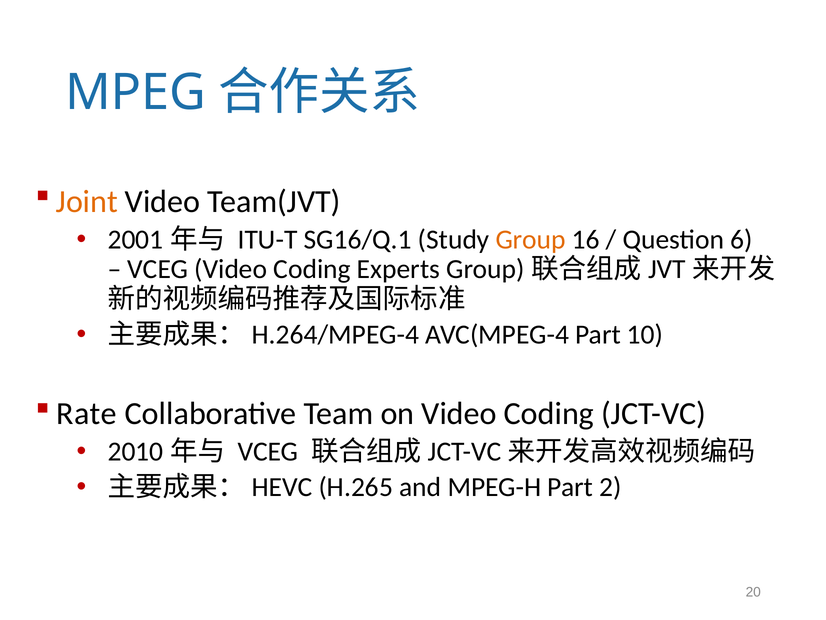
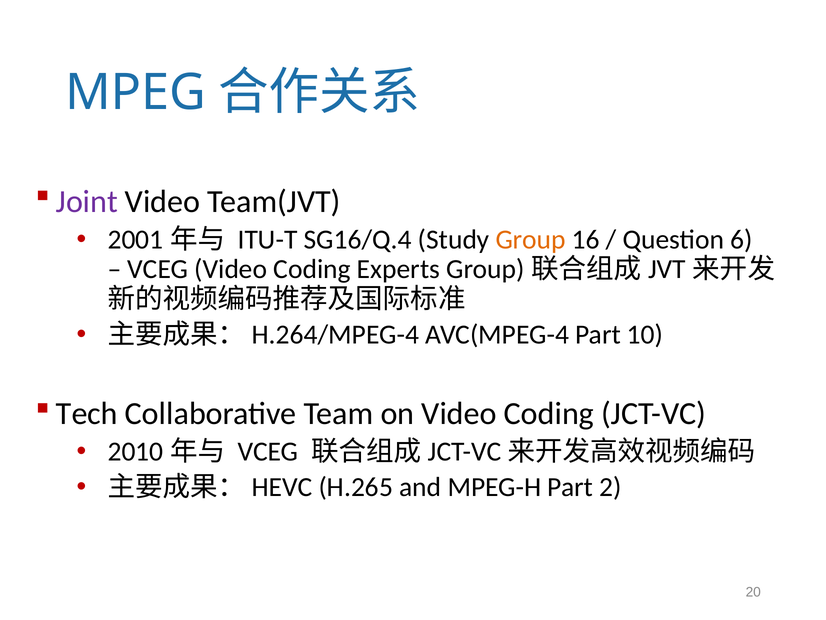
Joint colour: orange -> purple (87, 201)
SG16/Q.1: SG16/Q.1 -> SG16/Q.4 (358, 239)
Rate: Rate -> Tech (87, 413)
